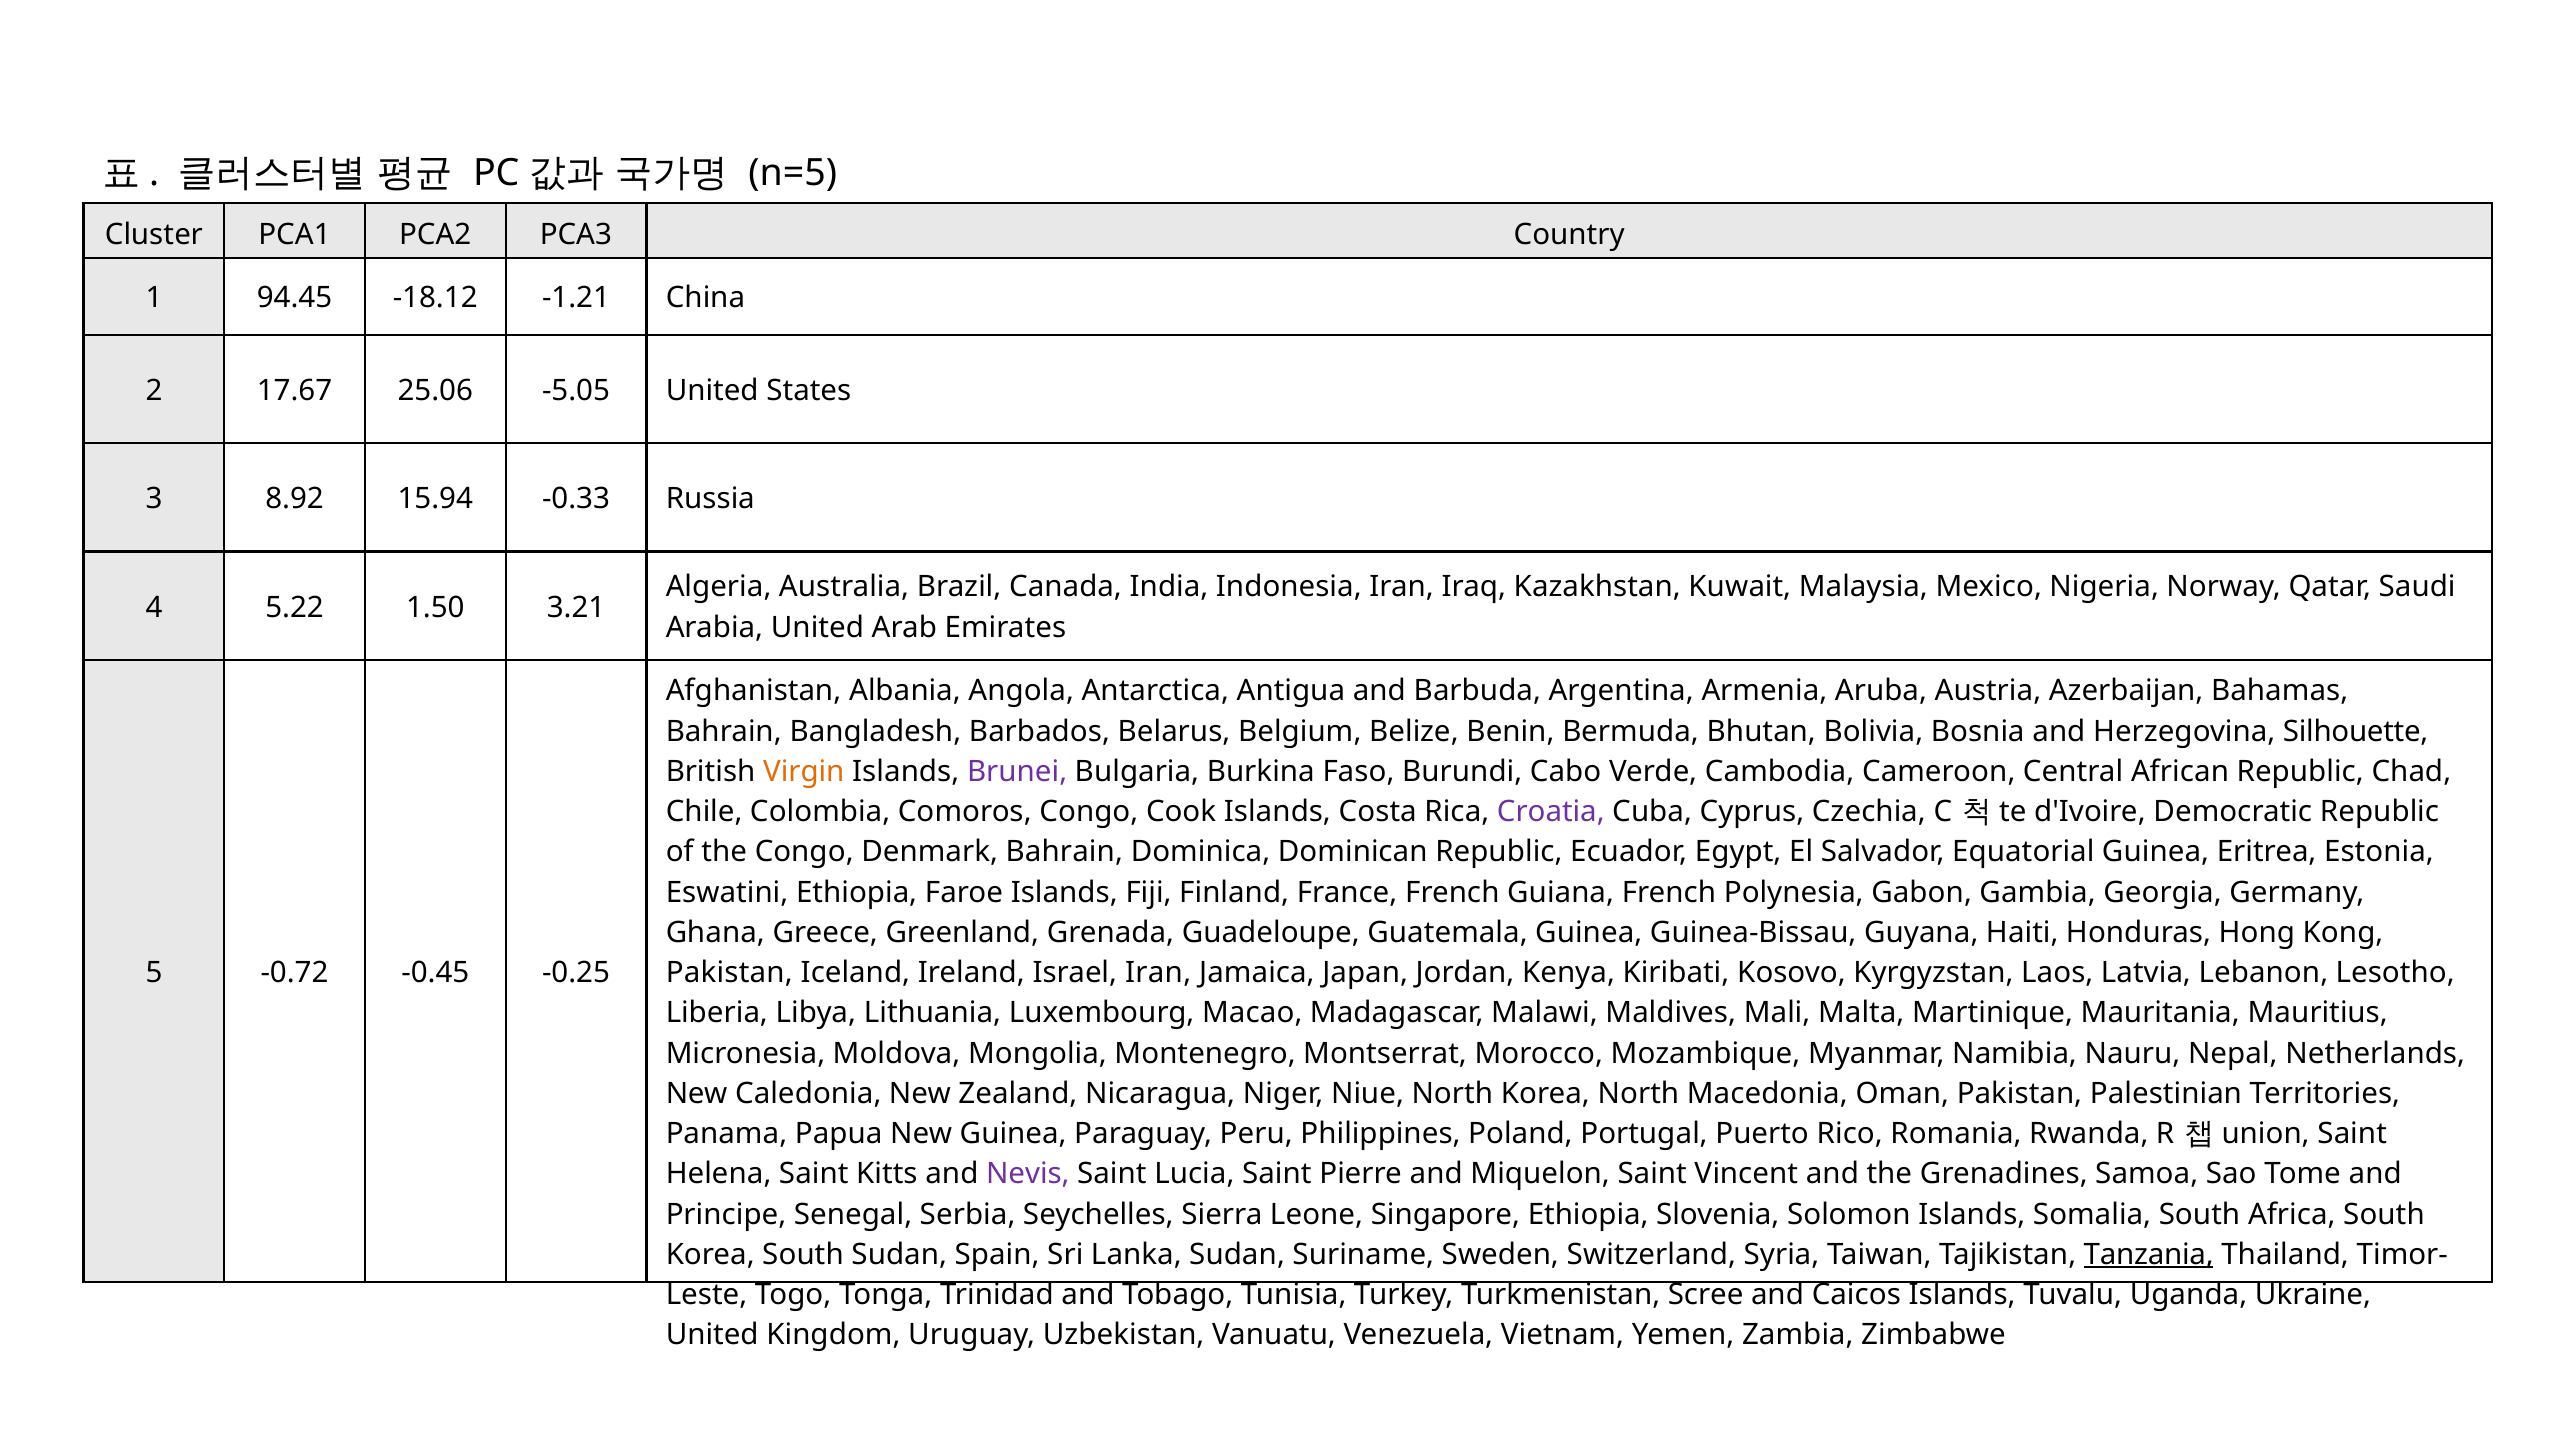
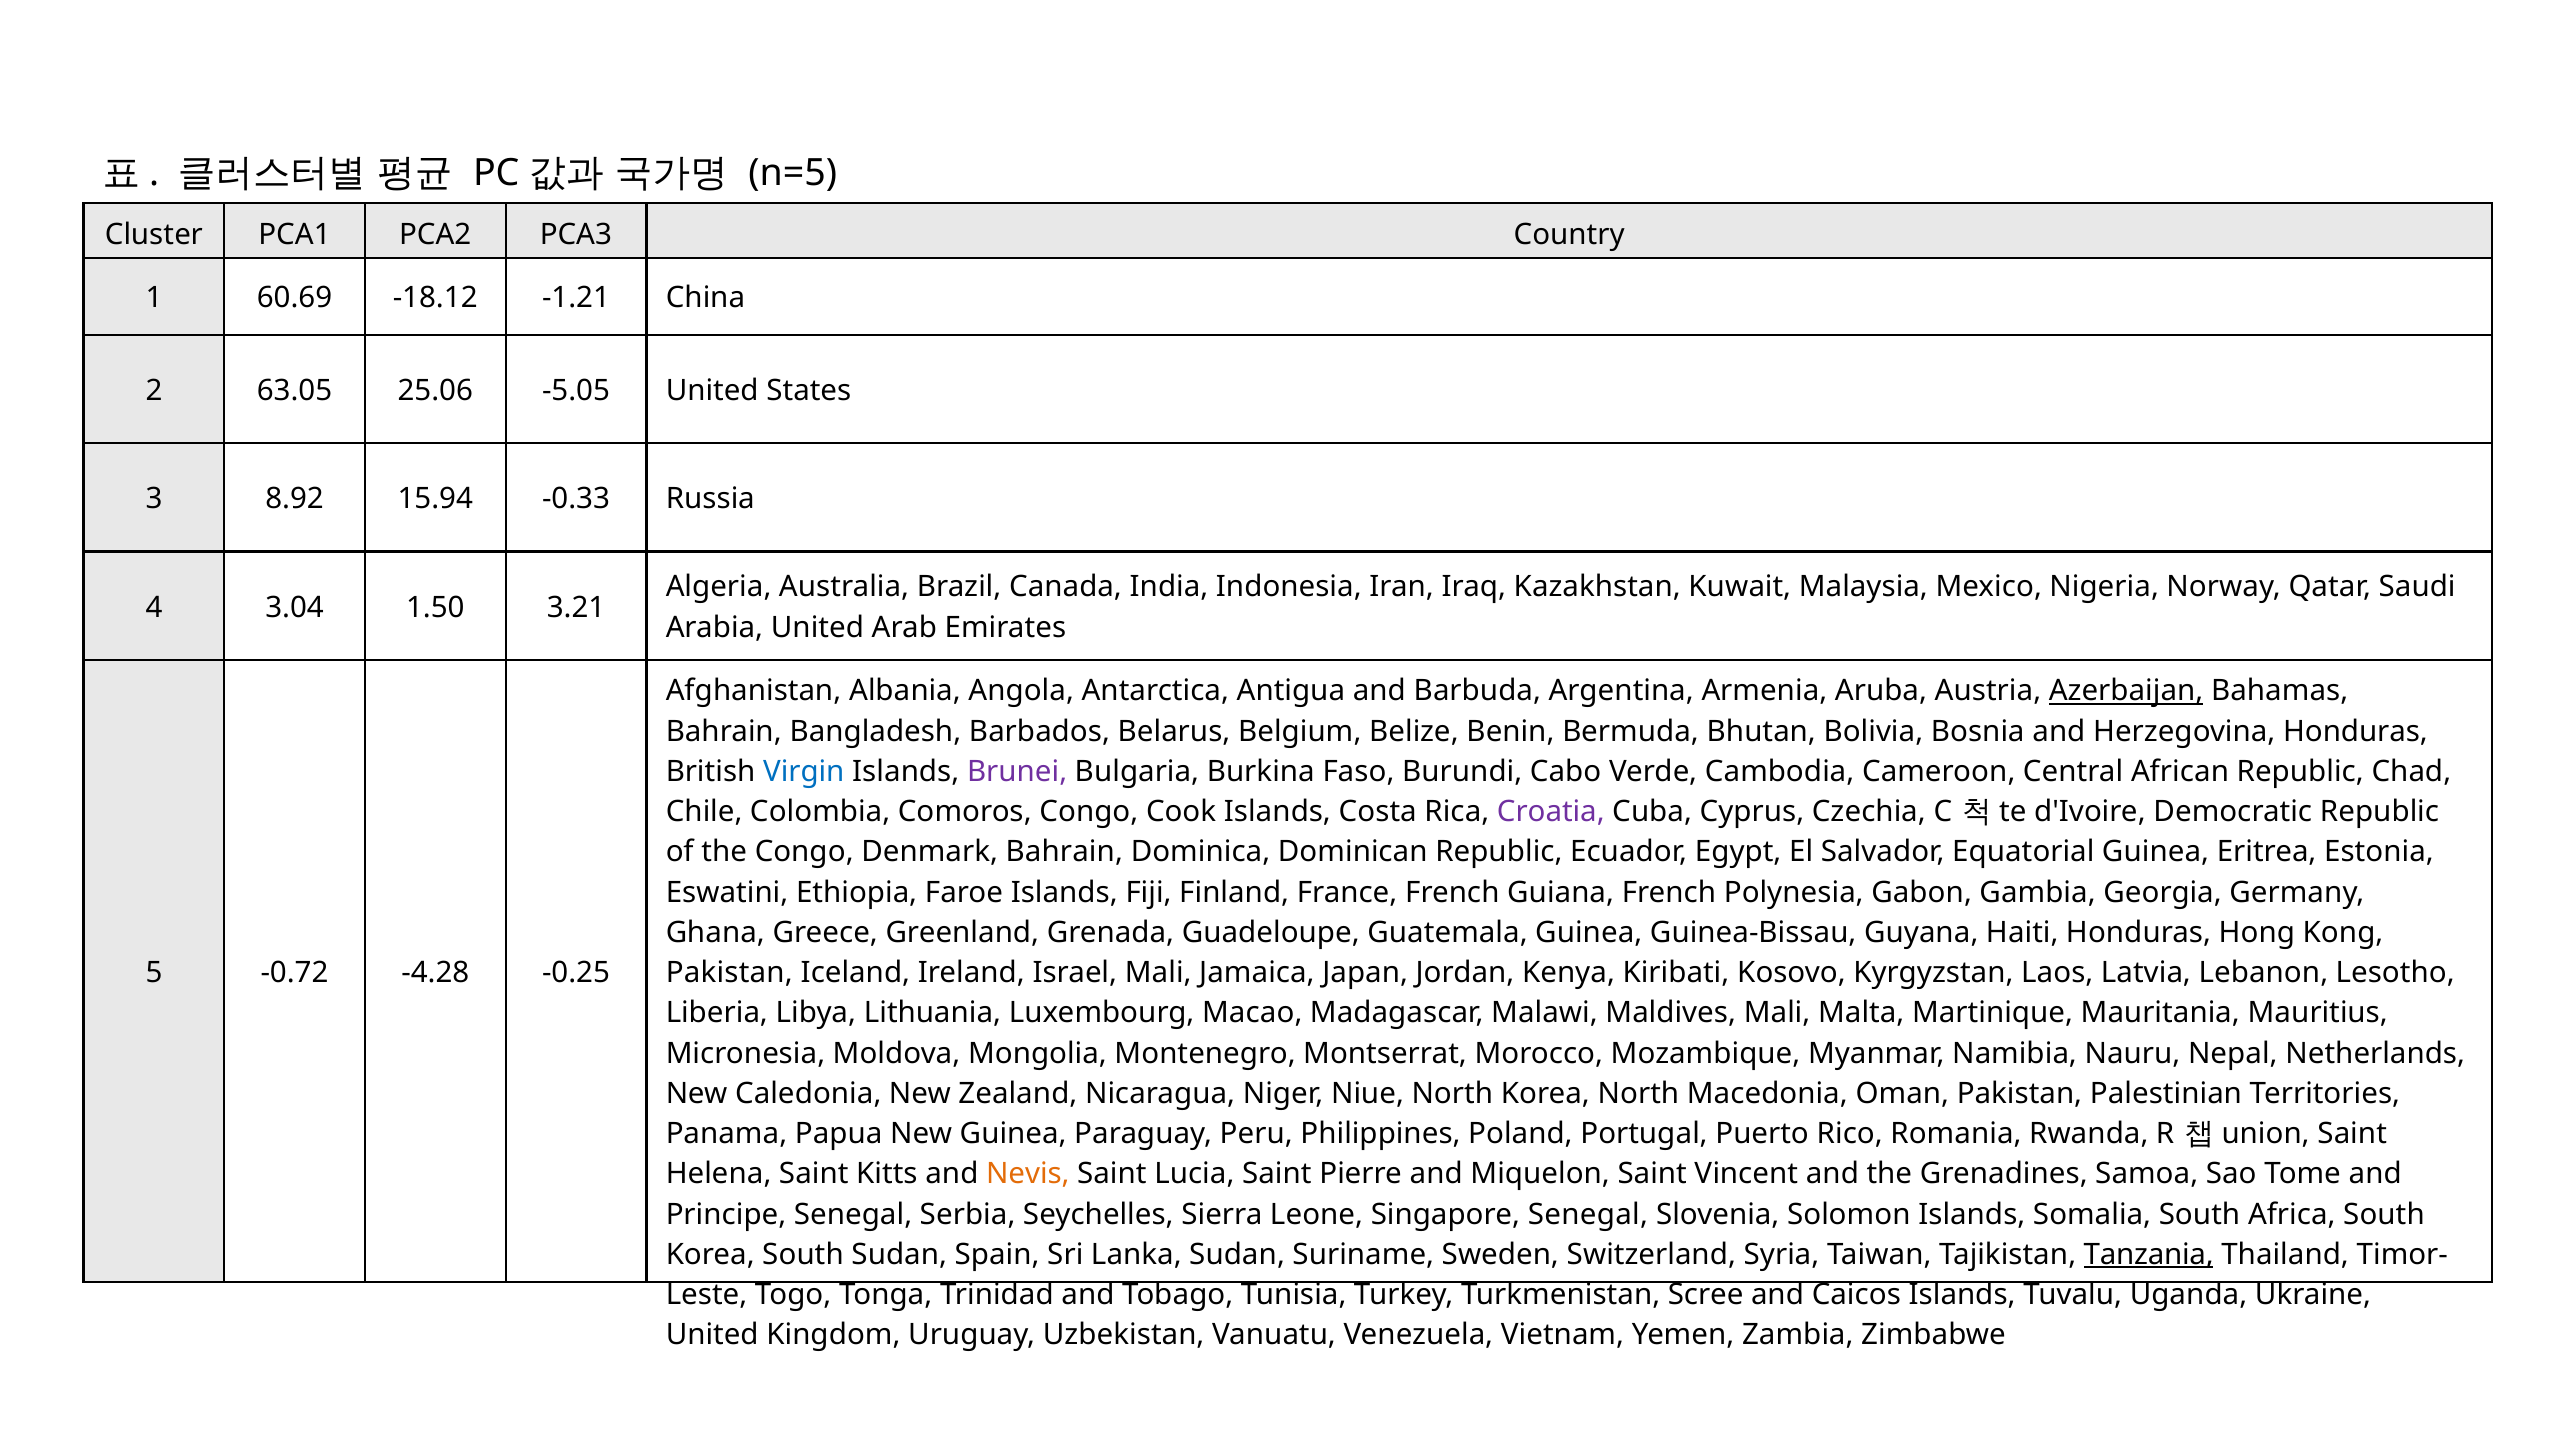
94.45: 94.45 -> 60.69 (295, 298)
17.67: 17.67 -> 63.05 (295, 391)
5.22: 5.22 -> 3.04 (295, 607)
Azerbaijan underline: none -> present (2126, 691)
Herzegovina Silhouette: Silhouette -> Honduras (2356, 731)
Virgin colour: orange -> blue (804, 772)
-0.45: -0.45 -> -4.28 (435, 972)
Israel Iran: Iran -> Mali (1158, 973)
Nevis colour: purple -> orange (1028, 1174)
Singapore Ethiopia: Ethiopia -> Senegal (1588, 1214)
